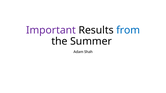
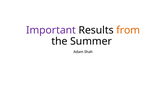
from colour: blue -> orange (128, 30)
